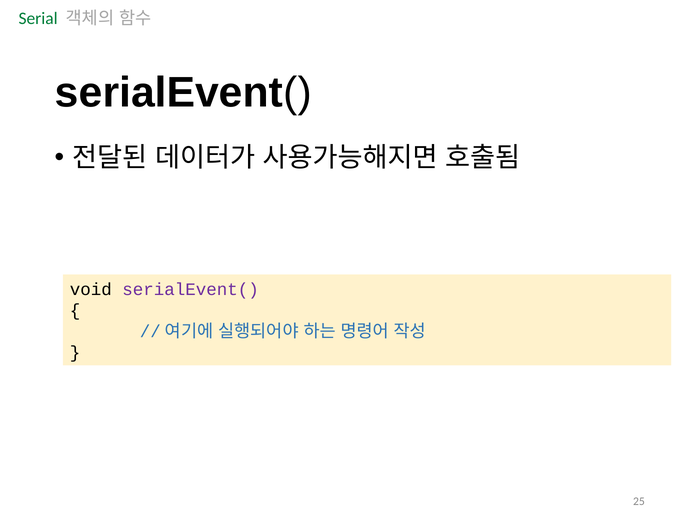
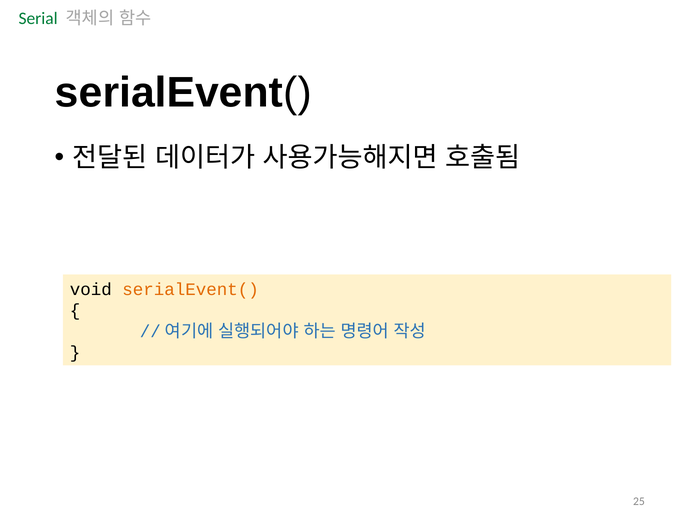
serialEvent( colour: purple -> orange (191, 290)
